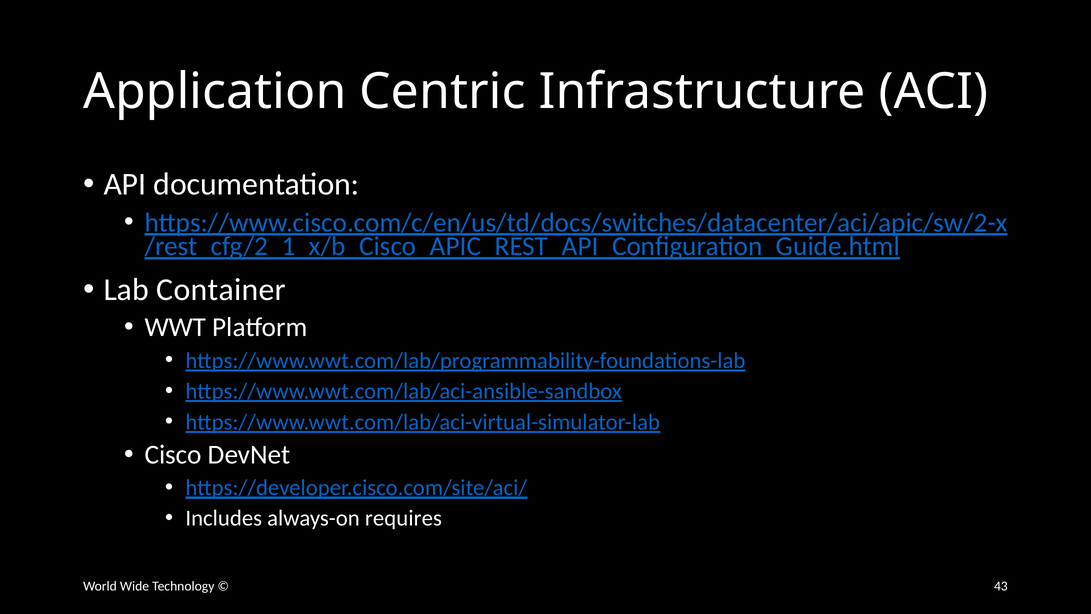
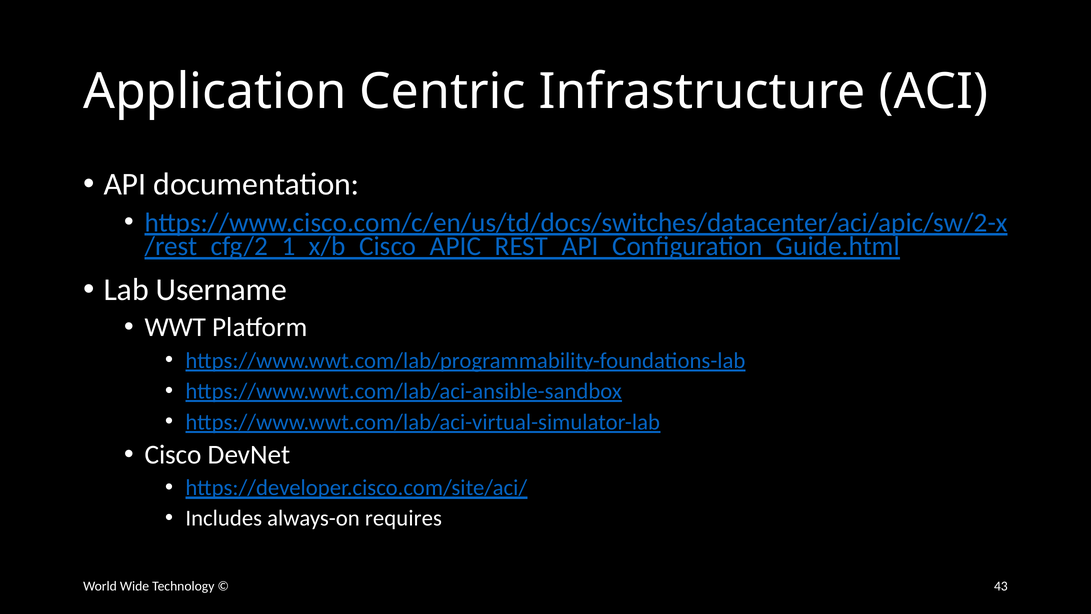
Container: Container -> Username (221, 290)
